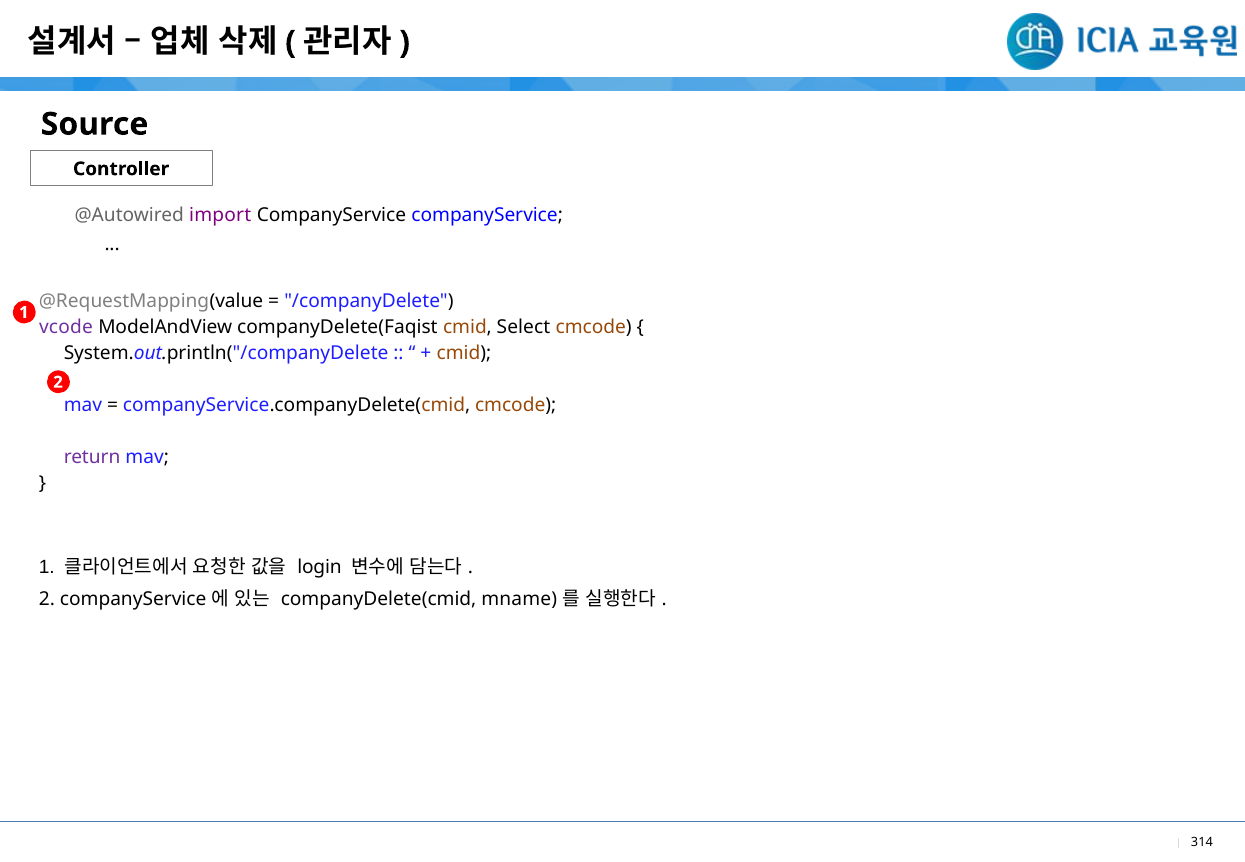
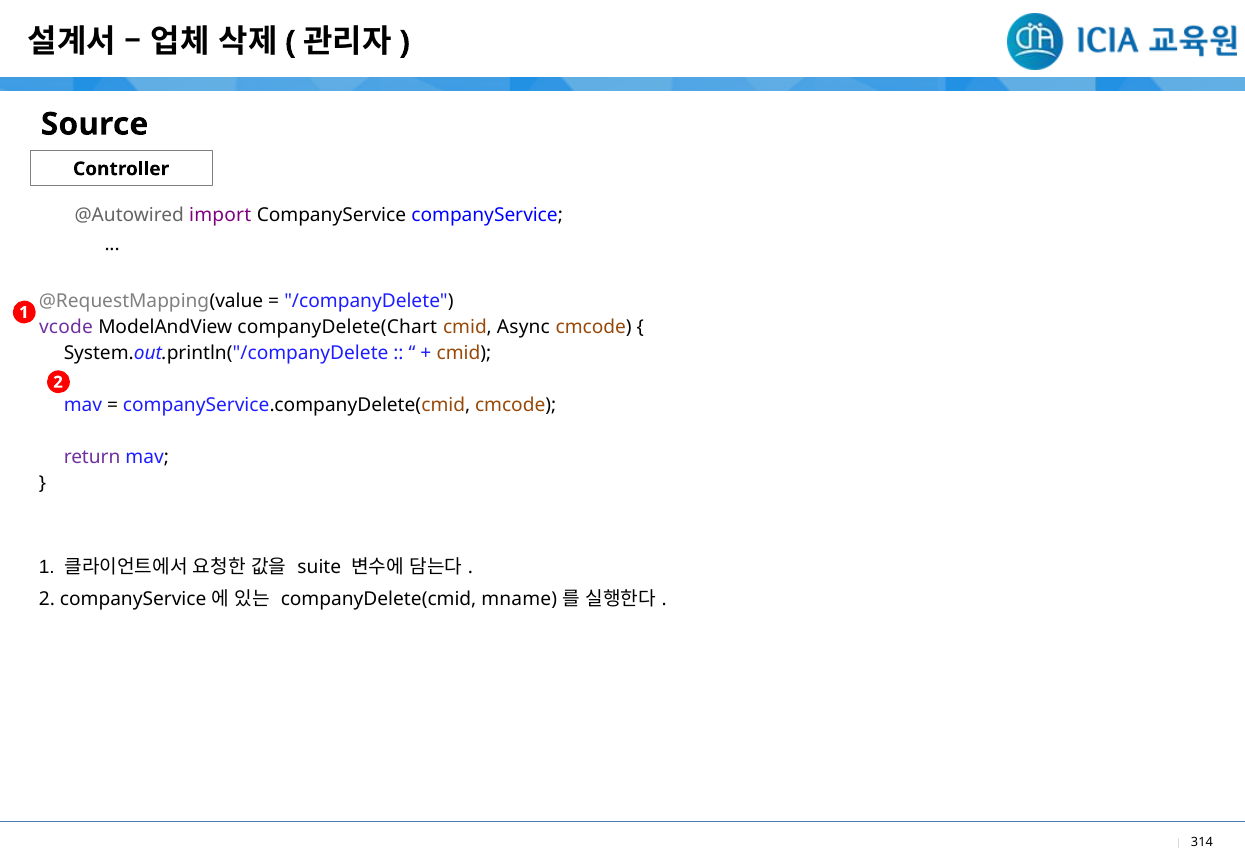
companyDelete(Faqist: companyDelete(Faqist -> companyDelete(Chart (337, 327)
Select: Select -> Async (523, 327)
login: login -> suite (319, 567)
